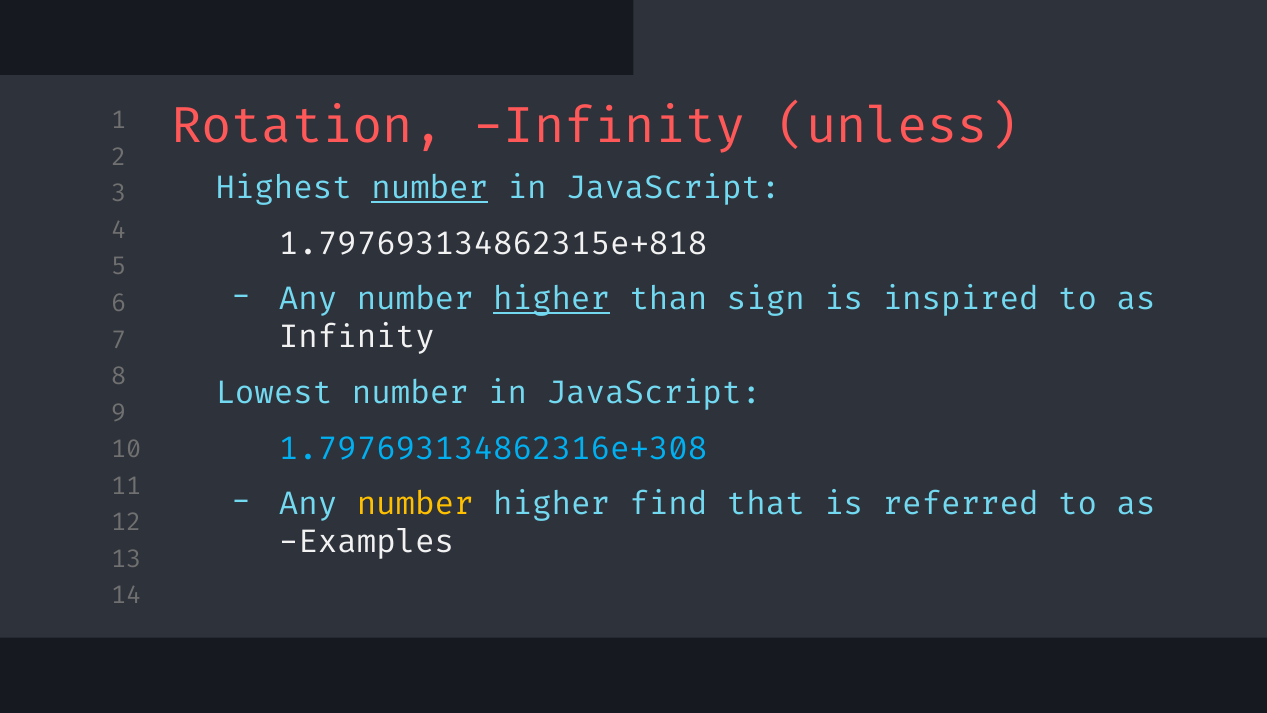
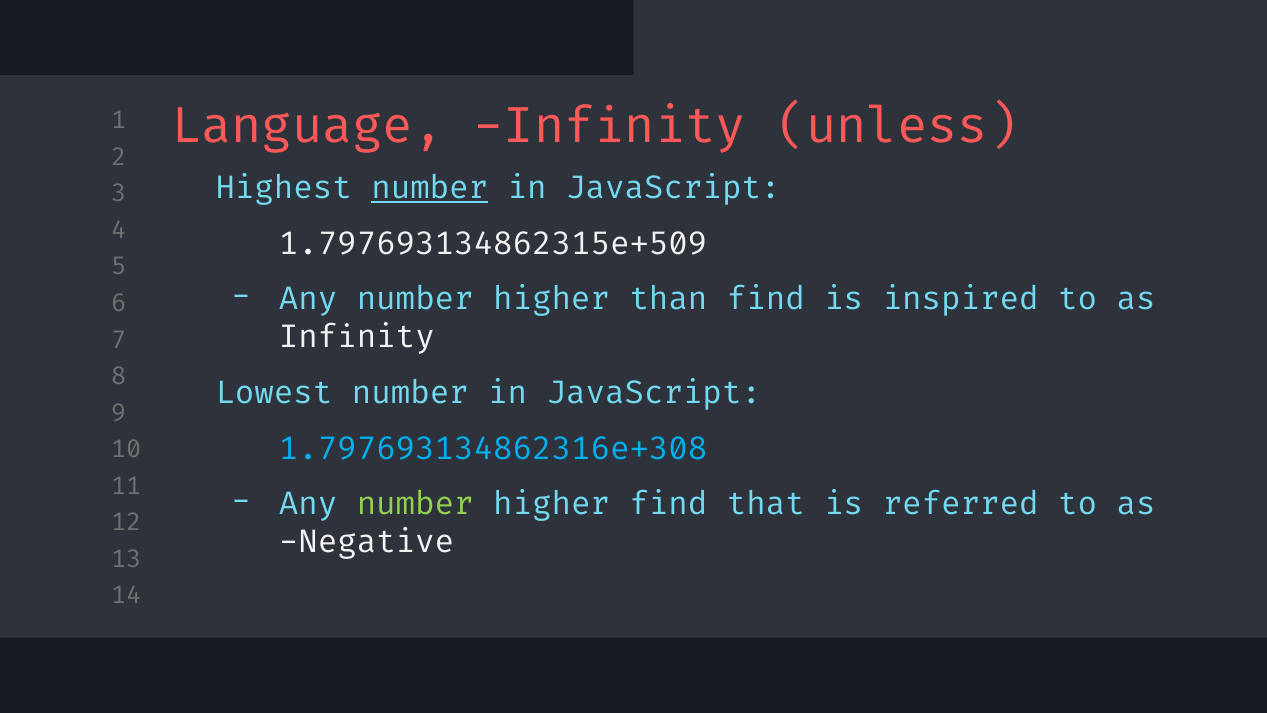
Rotation: Rotation -> Language (307, 126)
1.797693134862315e+818: 1.797693134862315e+818 -> 1.797693134862315e+509 (493, 244)
higher underline: present -> none (552, 299)
than sign: sign -> find (766, 299)
number colour: yellow -> light green (415, 504)
Examples: Examples -> Negative (367, 542)
